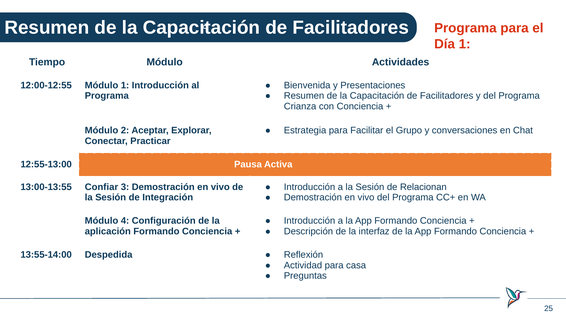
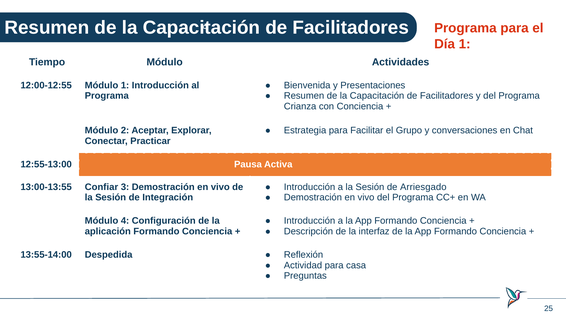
Relacionan: Relacionan -> Arriesgado (423, 187)
